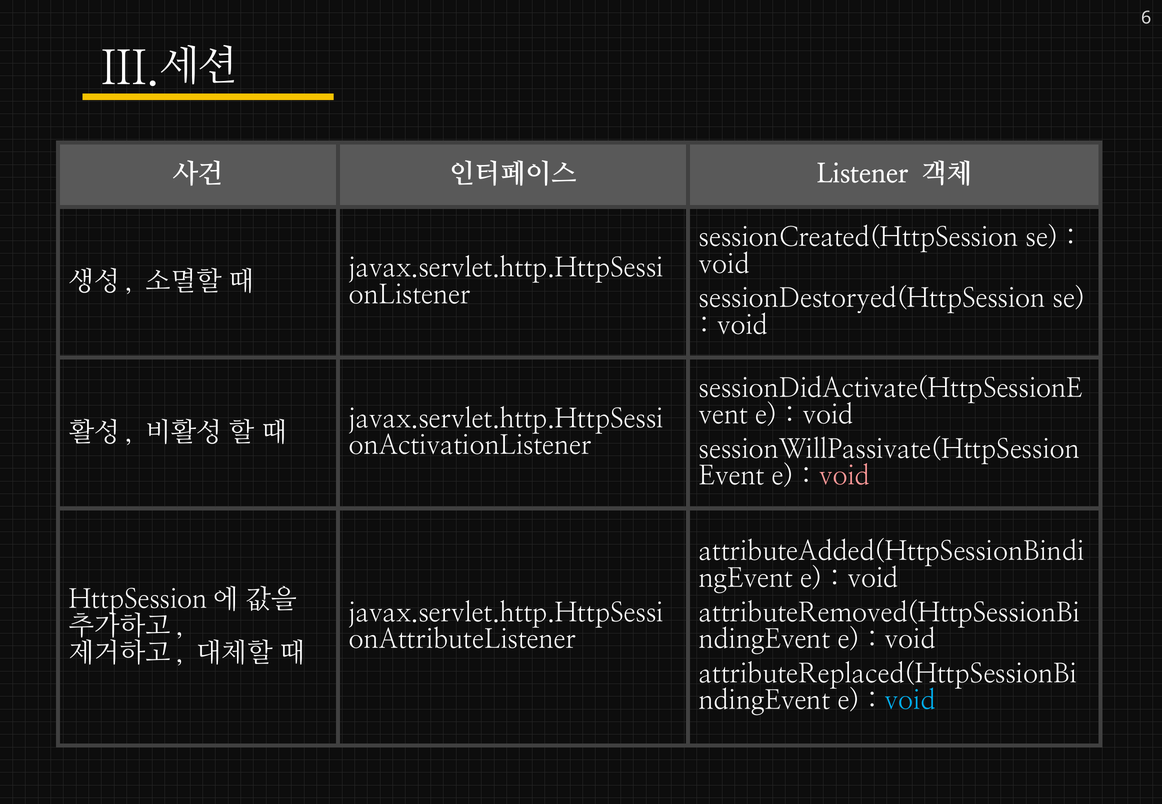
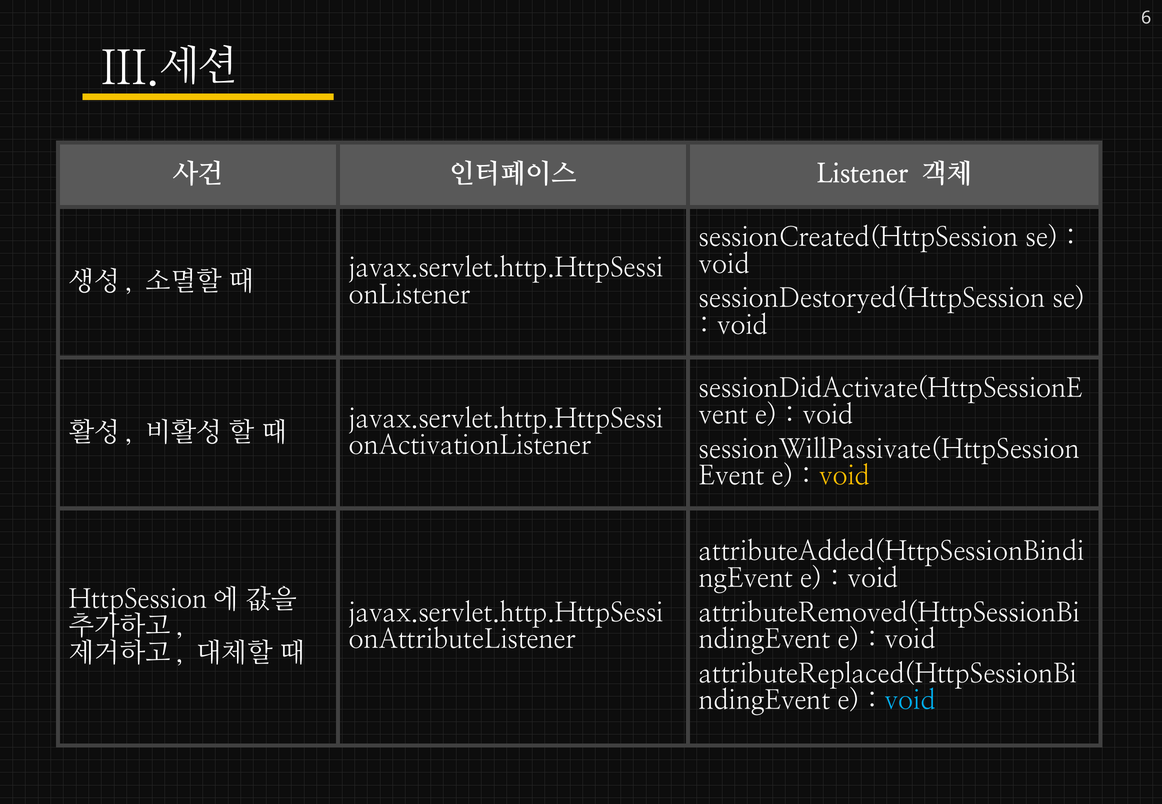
void colour: pink -> yellow (844, 476)
